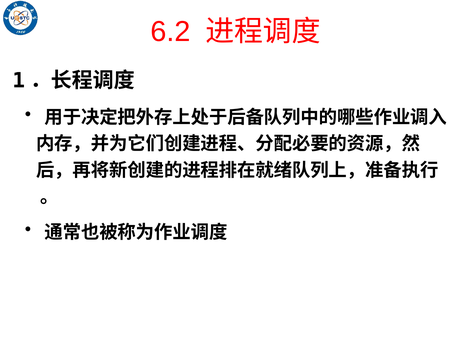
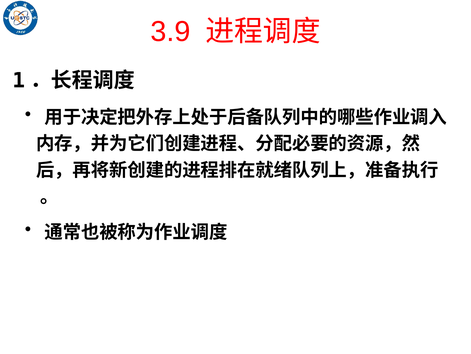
6.2: 6.2 -> 3.9 (170, 31)
